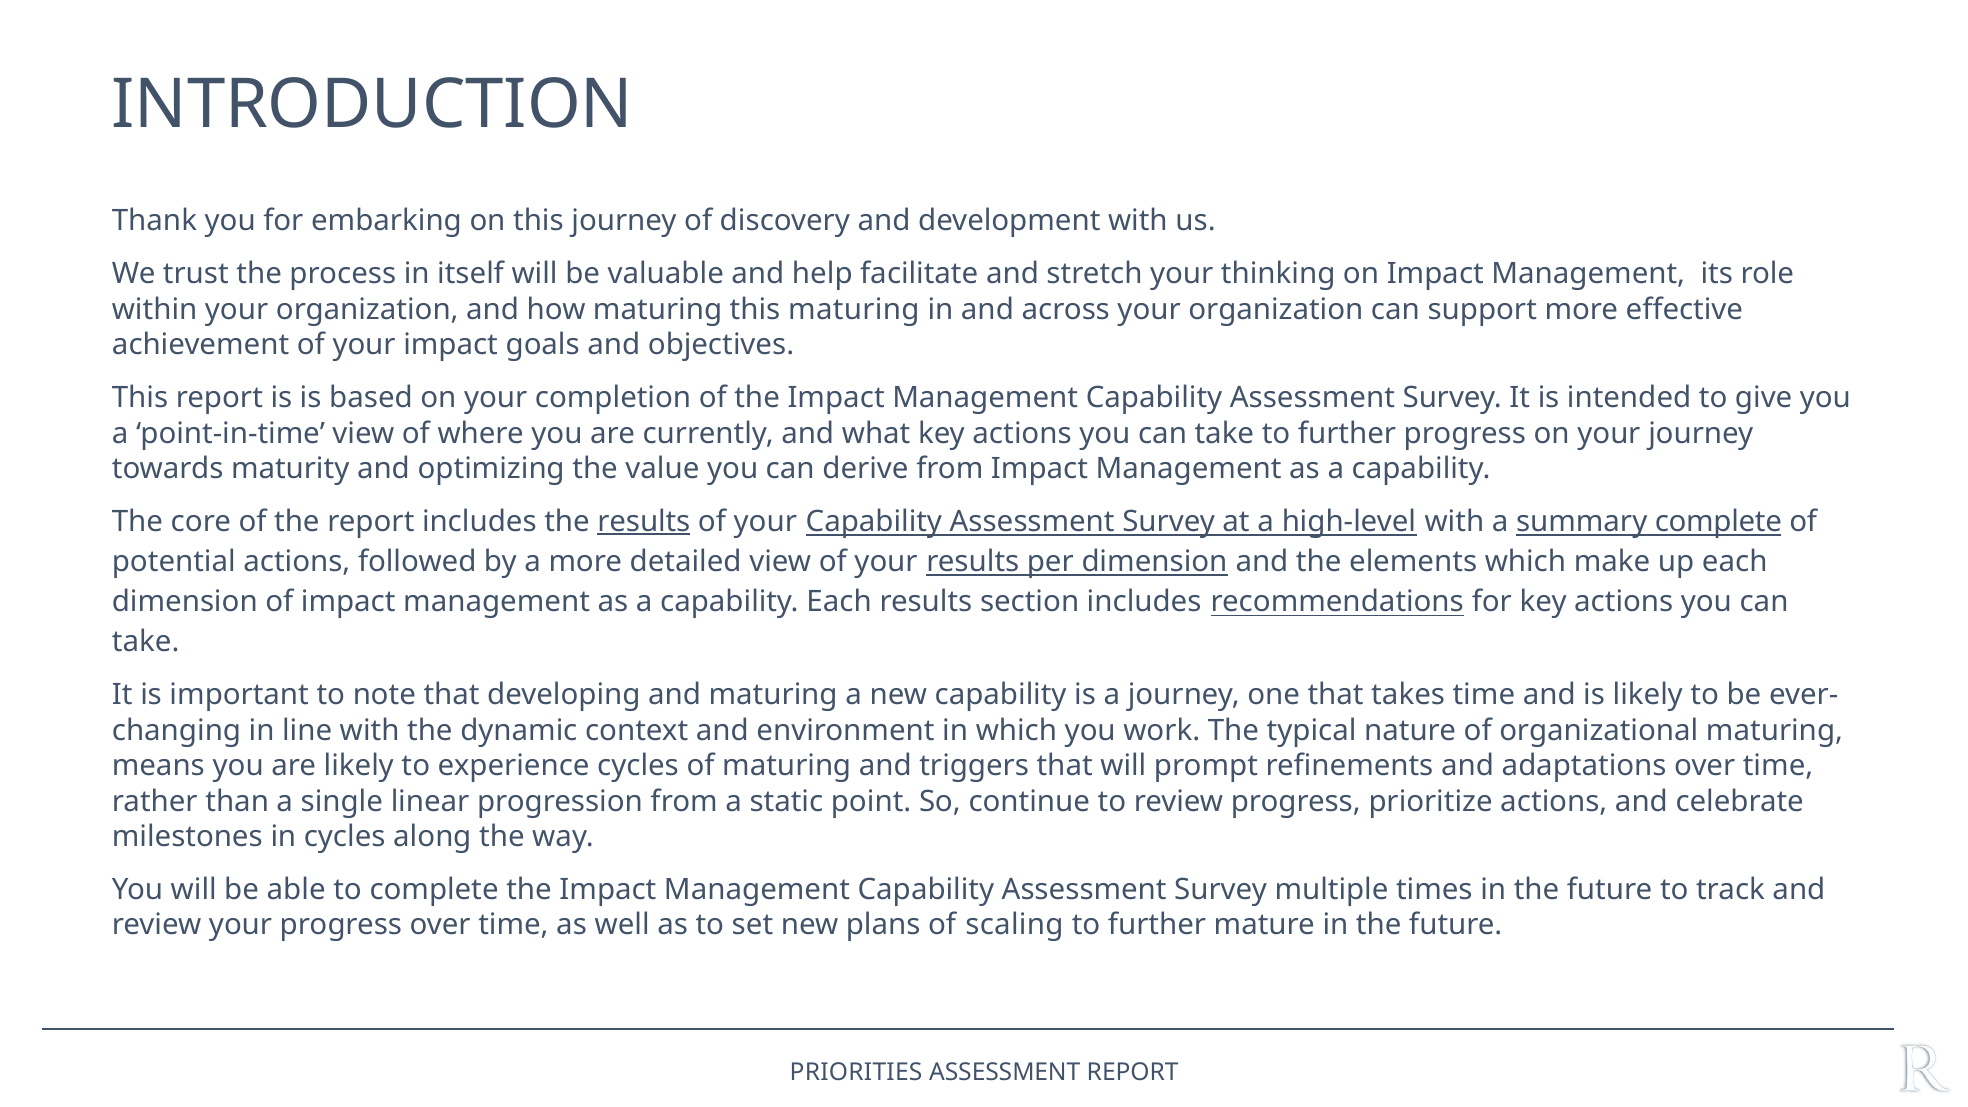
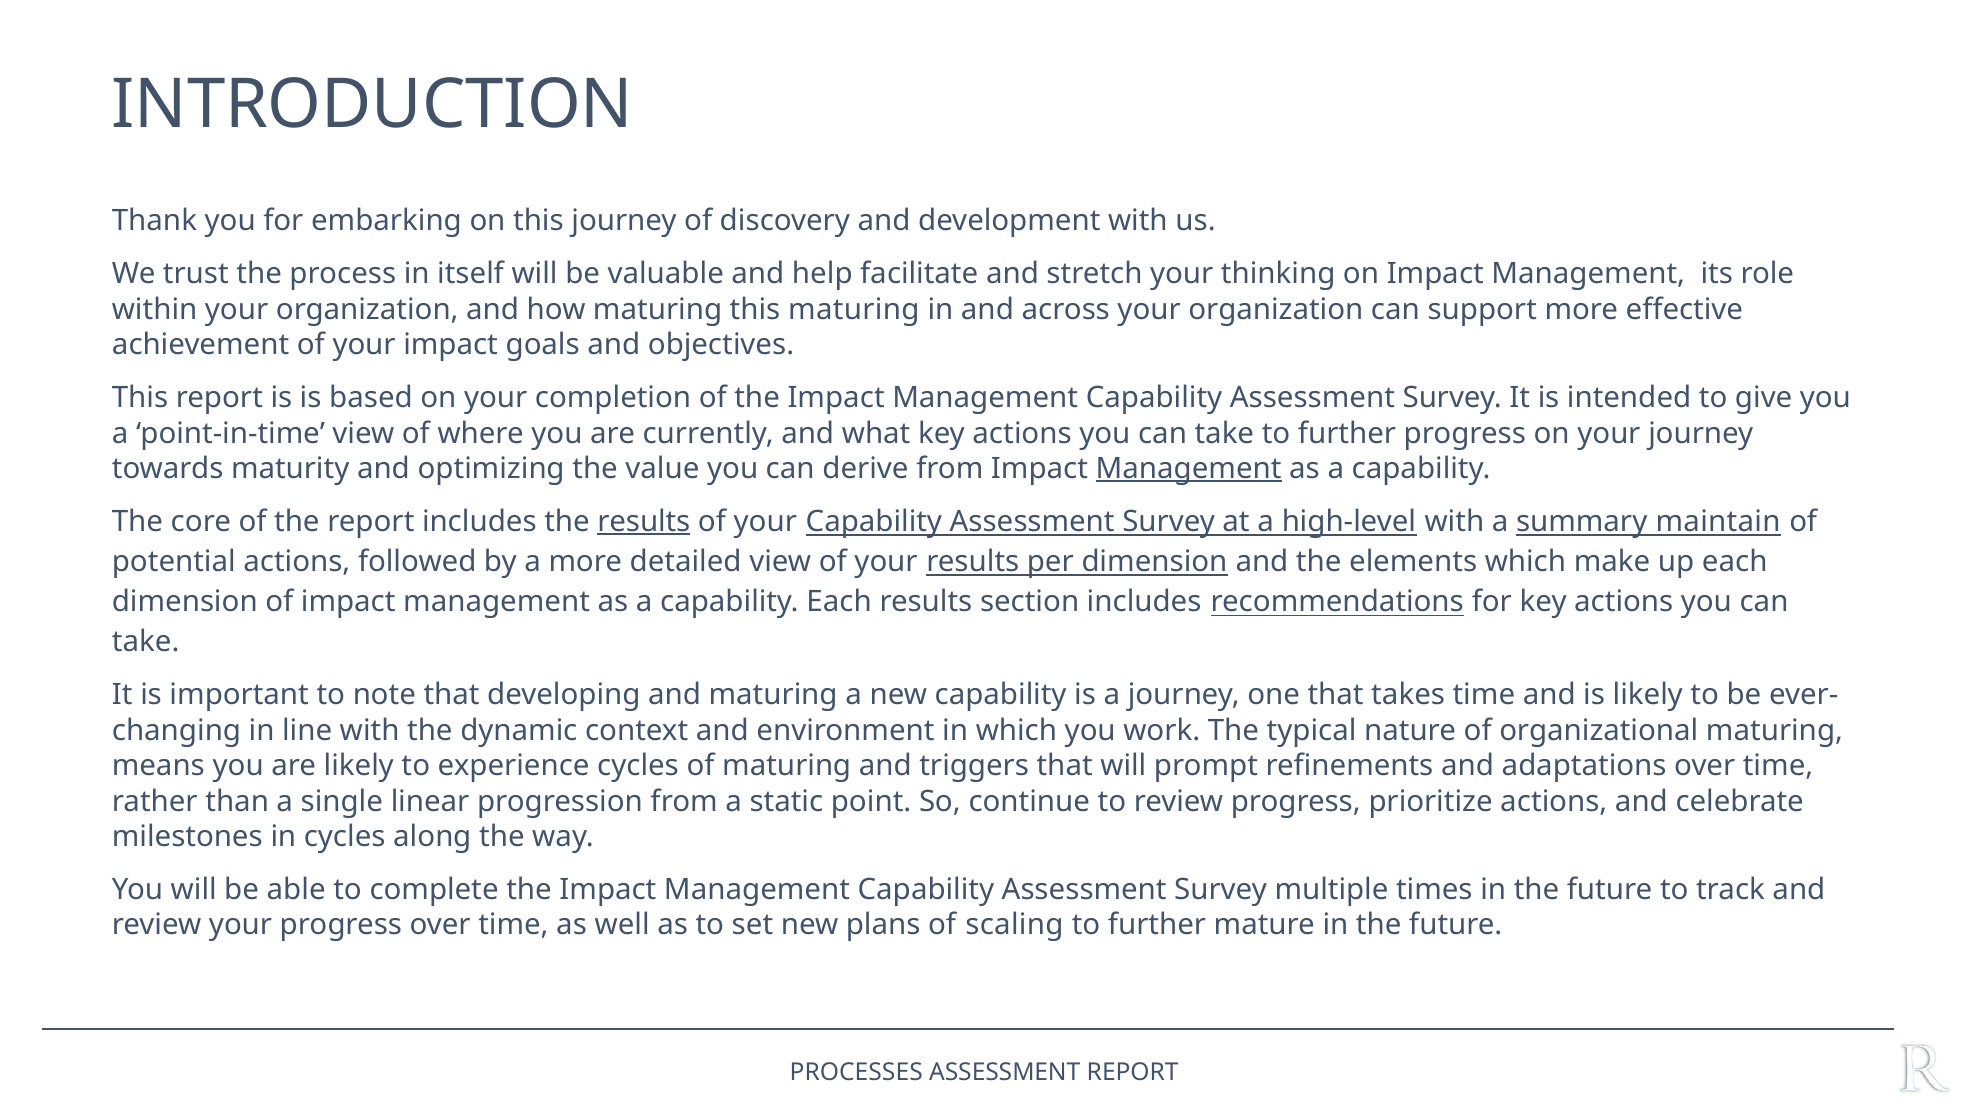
Management underline: none -> present (1189, 469)
summary complete: complete -> maintain (1718, 522)
PRIORITIES: PRIORITIES -> PROCESSES (856, 1073)
